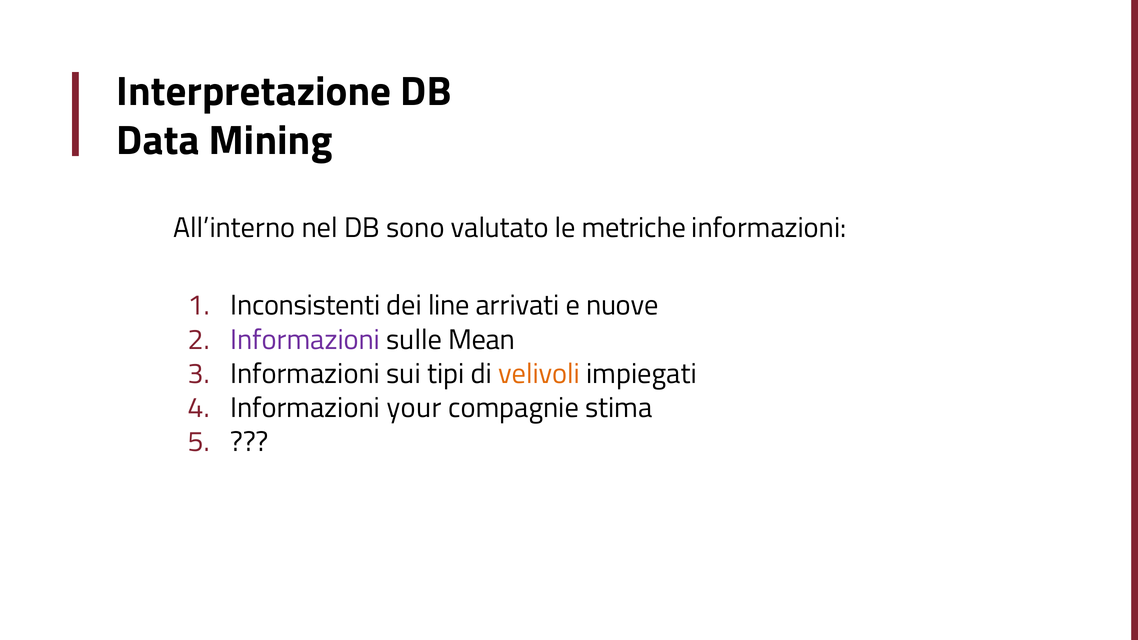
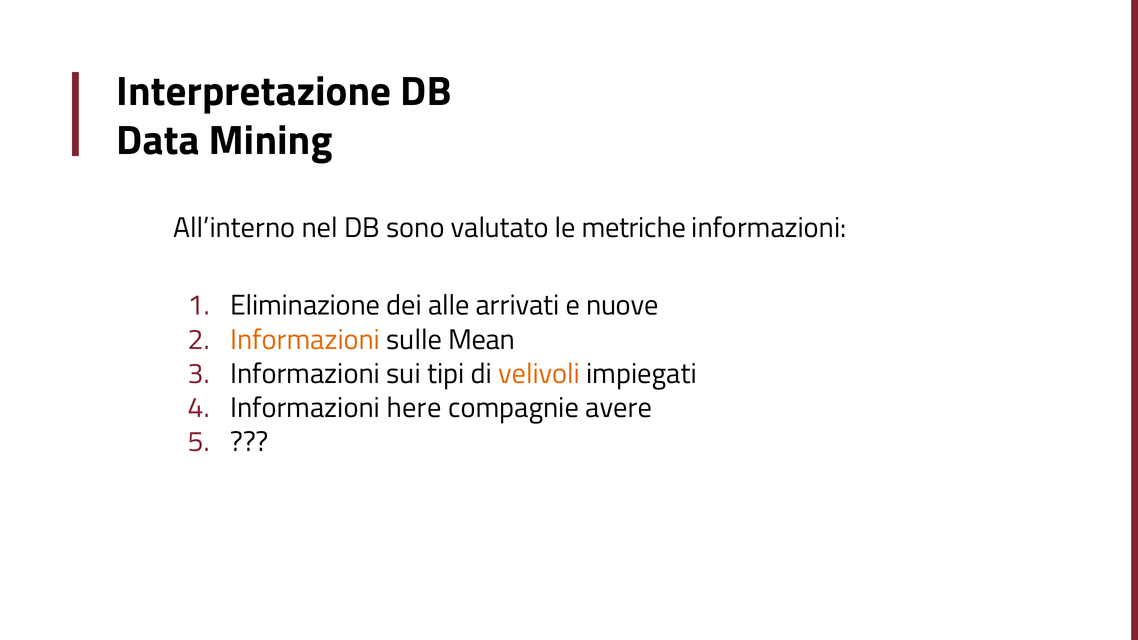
Inconsistenti: Inconsistenti -> Eliminazione (305, 306)
line: line -> alle (449, 306)
Informazioni colour: purple -> orange (305, 340)
your: your -> here (414, 408)
stima: stima -> avere (619, 408)
